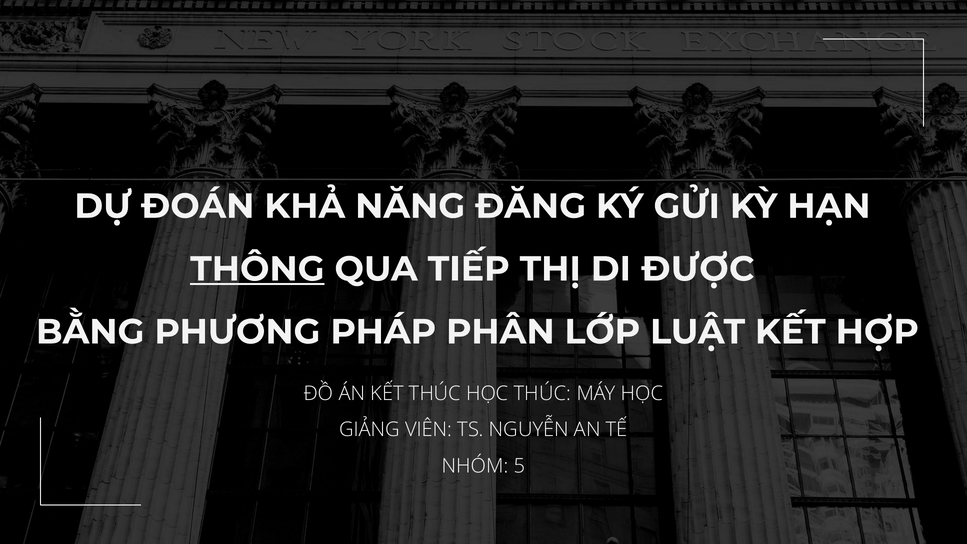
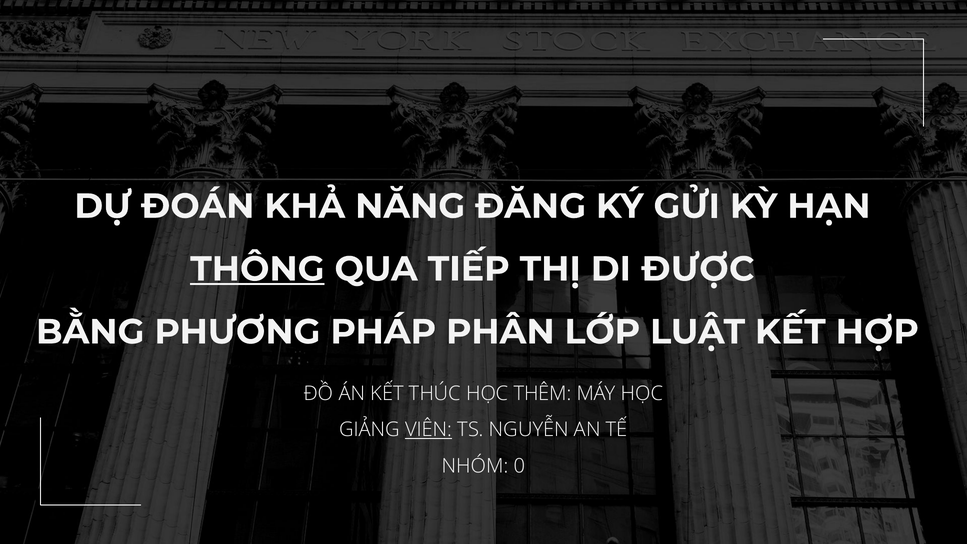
HỌC THÚC: THÚC -> THÊM (543, 394)
VIÊN underline: none -> present (429, 430)
5: 5 -> 0 (519, 466)
